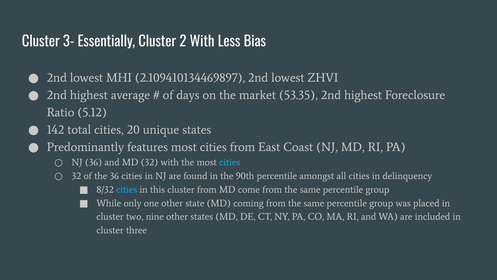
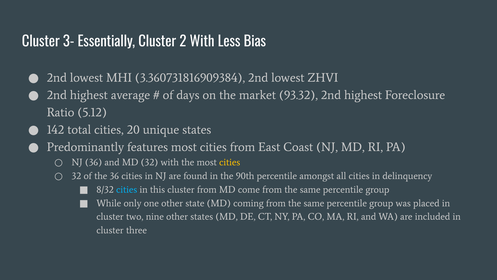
2.109410134469897: 2.109410134469897 -> 3.360731816909384 (190, 78)
53.35: 53.35 -> 93.32 (298, 95)
cities colour: light blue -> yellow (230, 162)
